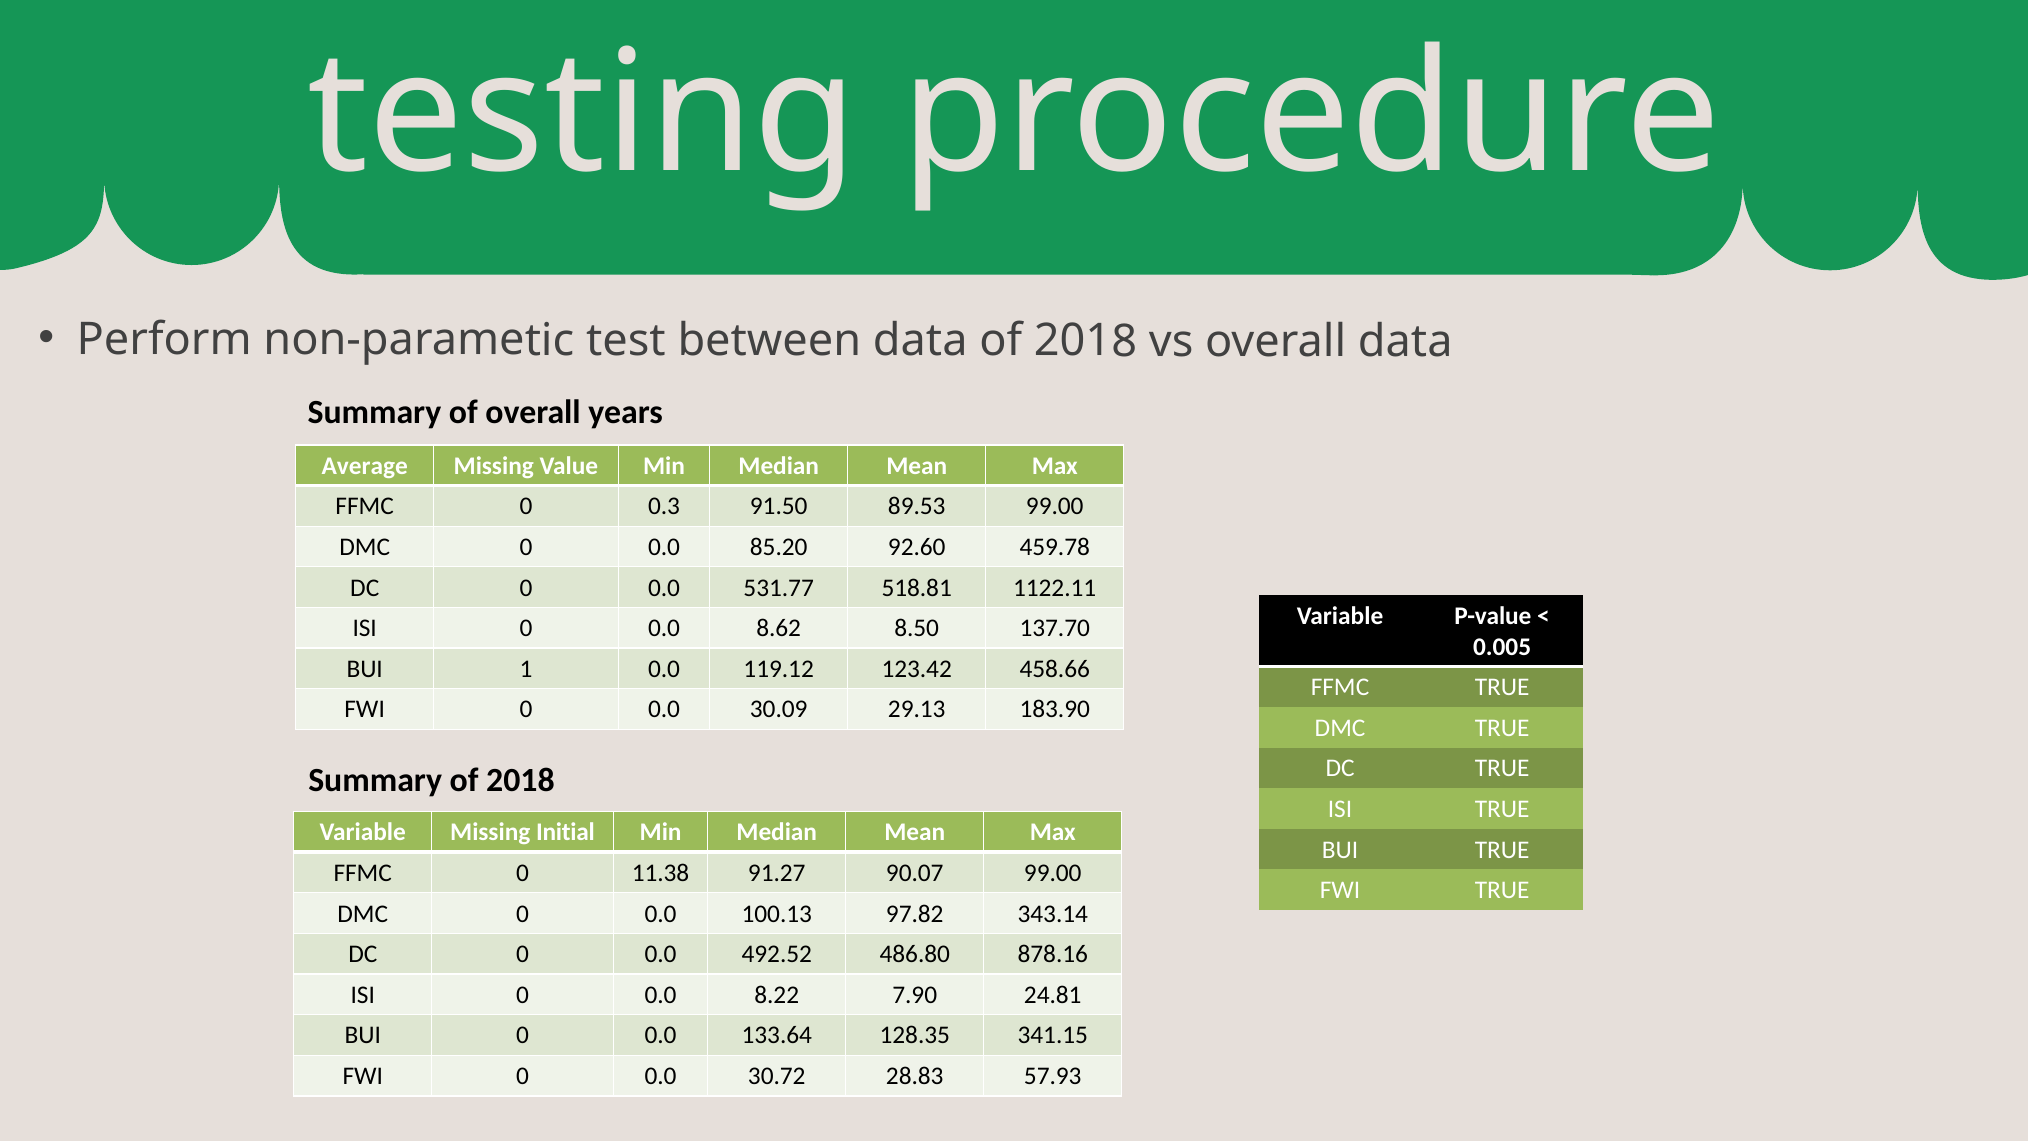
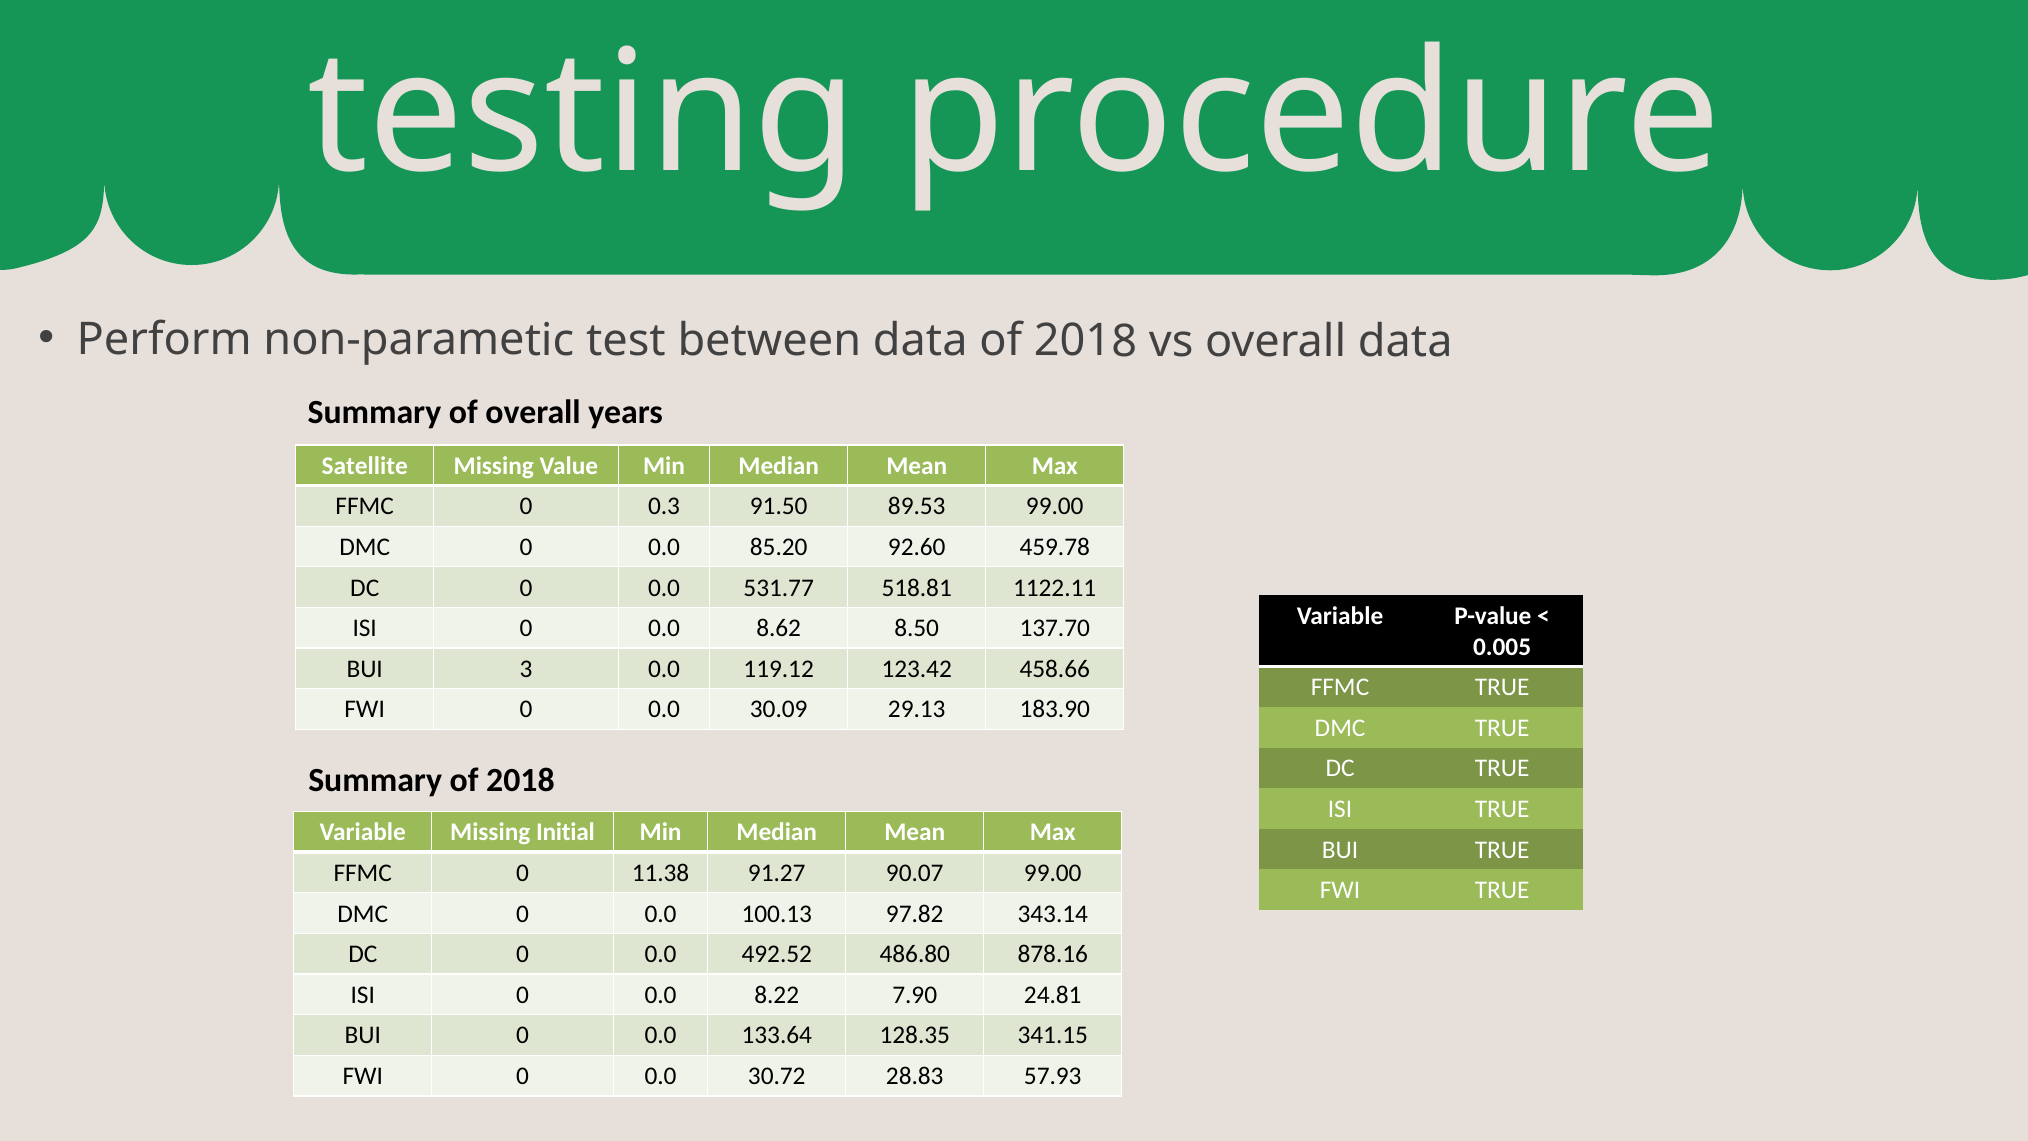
Average: Average -> Satellite (365, 466)
1: 1 -> 3 (526, 669)
